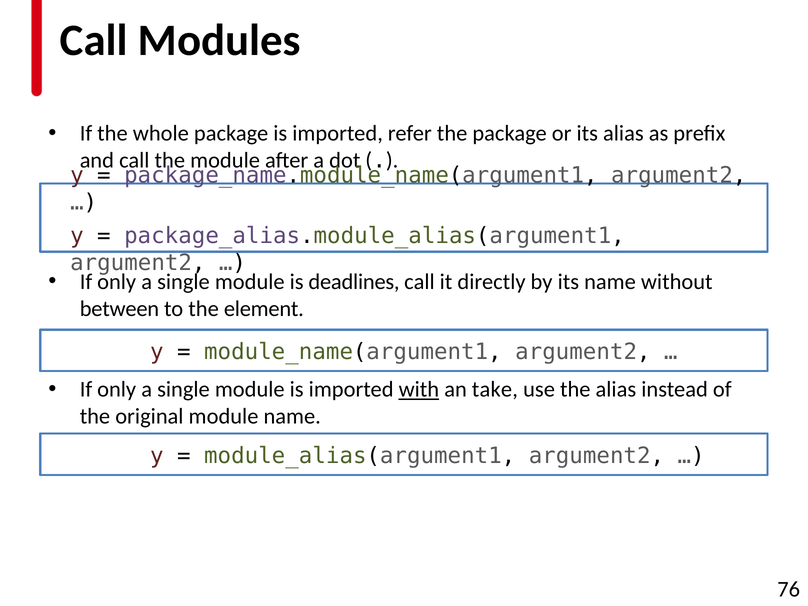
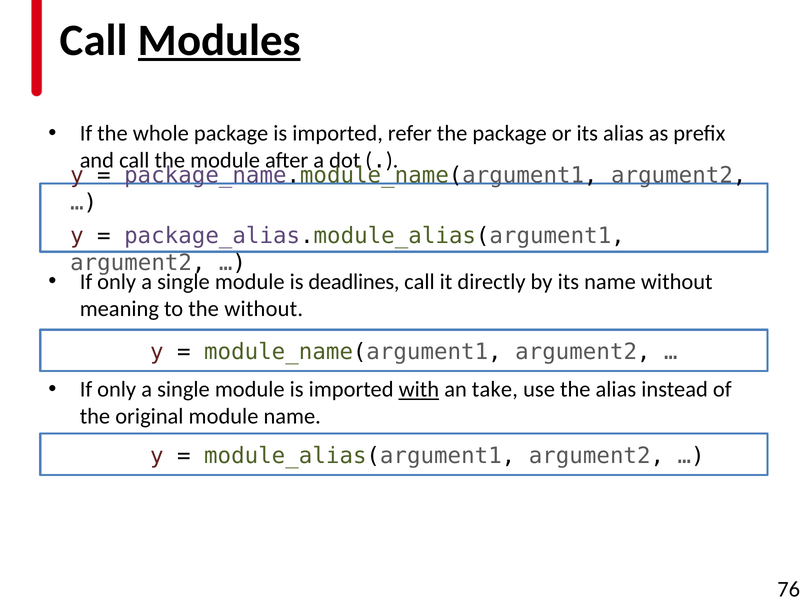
Modules underline: none -> present (219, 40)
between: between -> meaning (119, 309)
the element: element -> without (264, 309)
